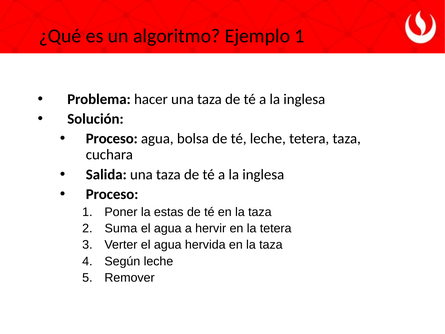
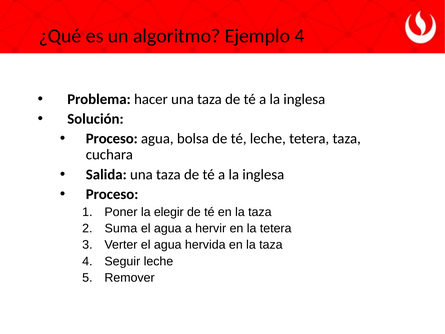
Ejemplo 1: 1 -> 4 (300, 36)
estas: estas -> elegir (169, 212)
Según: Según -> Seguir (122, 261)
